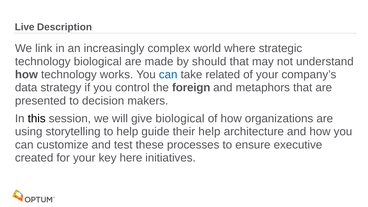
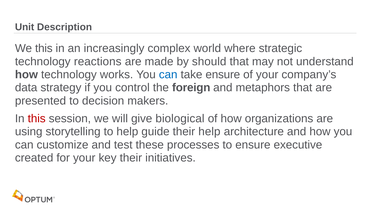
Live: Live -> Unit (25, 27)
We link: link -> this (44, 48)
technology biological: biological -> reactions (98, 61)
take related: related -> ensure (223, 75)
this colour: black -> red (37, 119)
key here: here -> their (131, 158)
